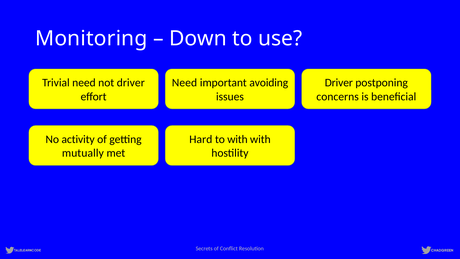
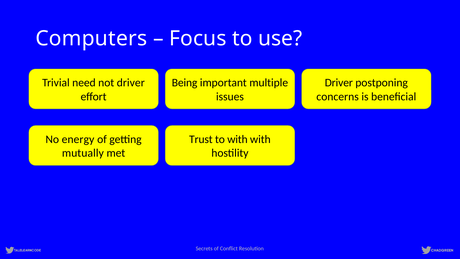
Monitoring: Monitoring -> Computers (91, 39)
Down: Down -> Focus (198, 39)
Need: Need -> Being (185, 83)
avoiding: avoiding -> multiple (269, 83)
activity: activity -> energy (78, 139)
Hard: Hard -> Trust (201, 139)
